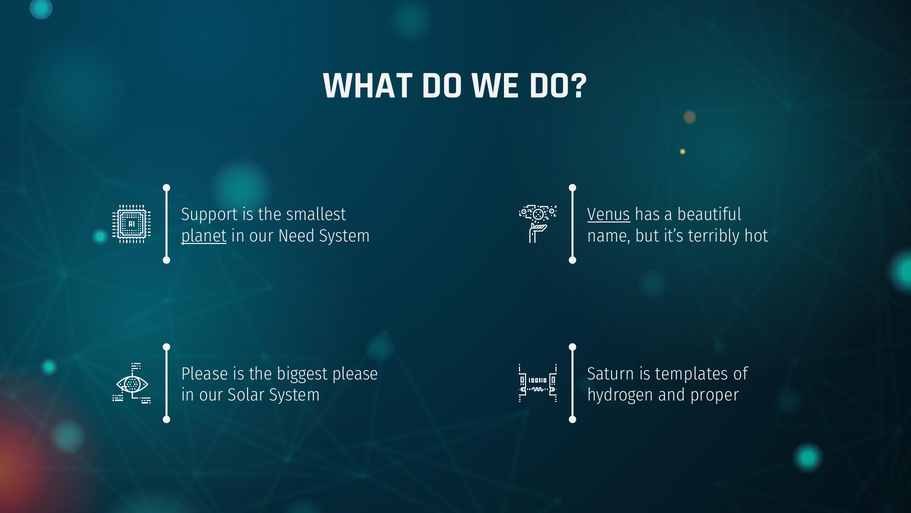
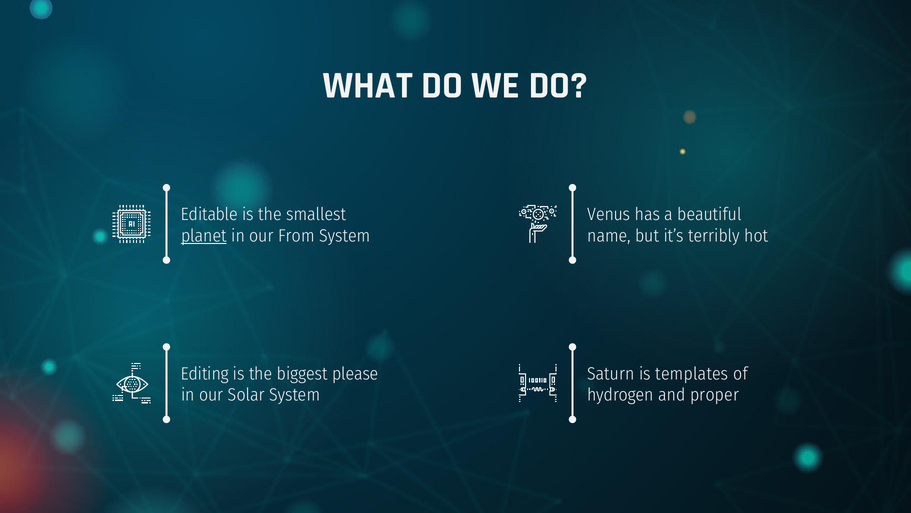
Support: Support -> Editable (209, 214)
Venus underline: present -> none (609, 214)
Need: Need -> From (296, 235)
Please: Please -> Editing (205, 373)
